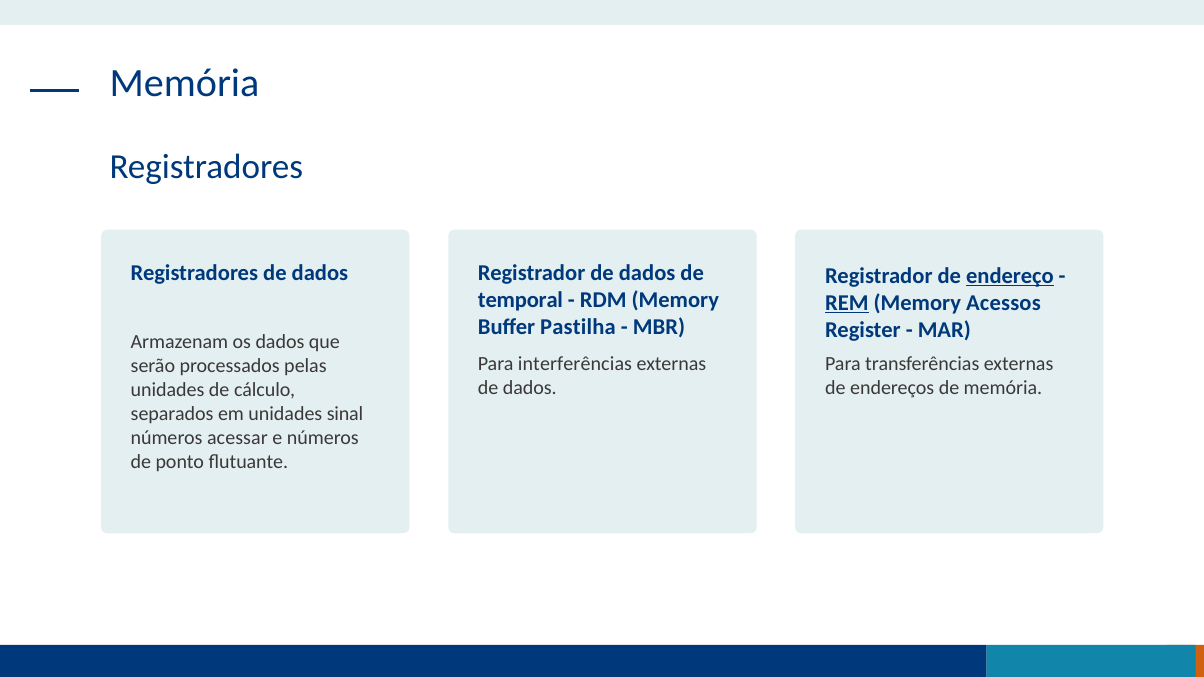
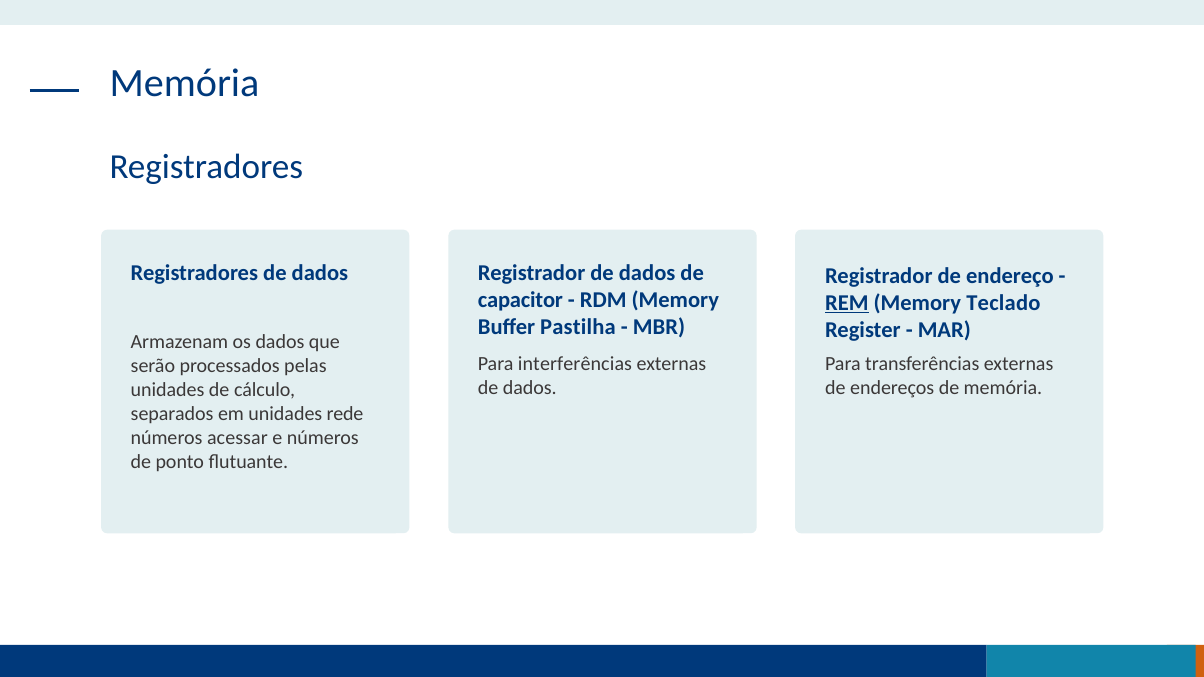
endereço underline: present -> none (1010, 276)
temporal: temporal -> capacitor (520, 300)
Acessos: Acessos -> Teclado (1003, 303)
sinal: sinal -> rede (345, 414)
